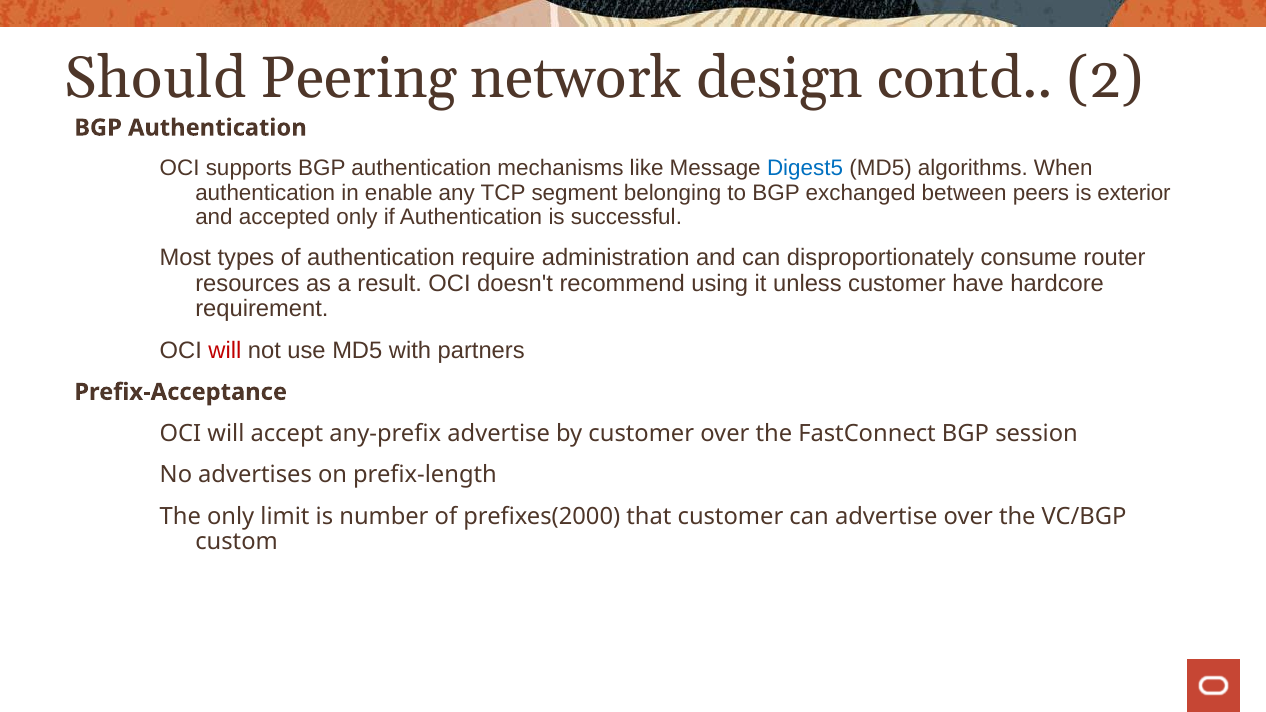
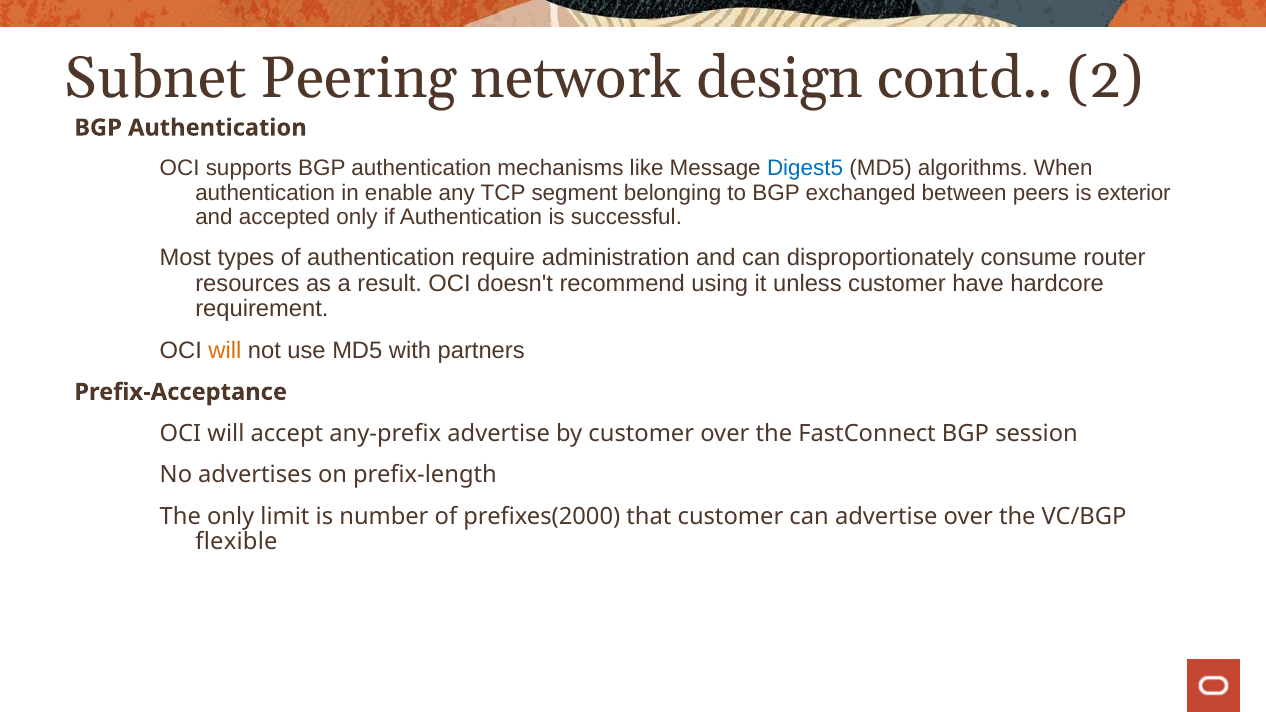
Should: Should -> Subnet (156, 79)
will colour: red -> orange (225, 351)
custom: custom -> flexible (236, 542)
